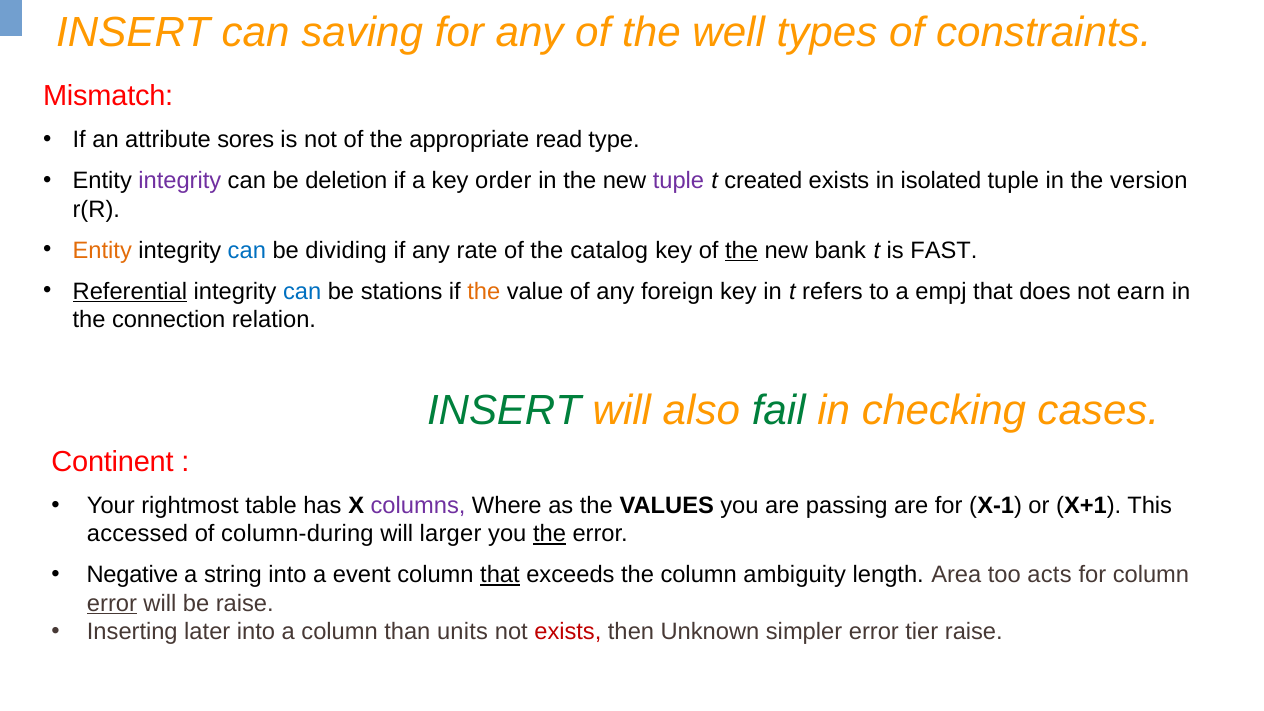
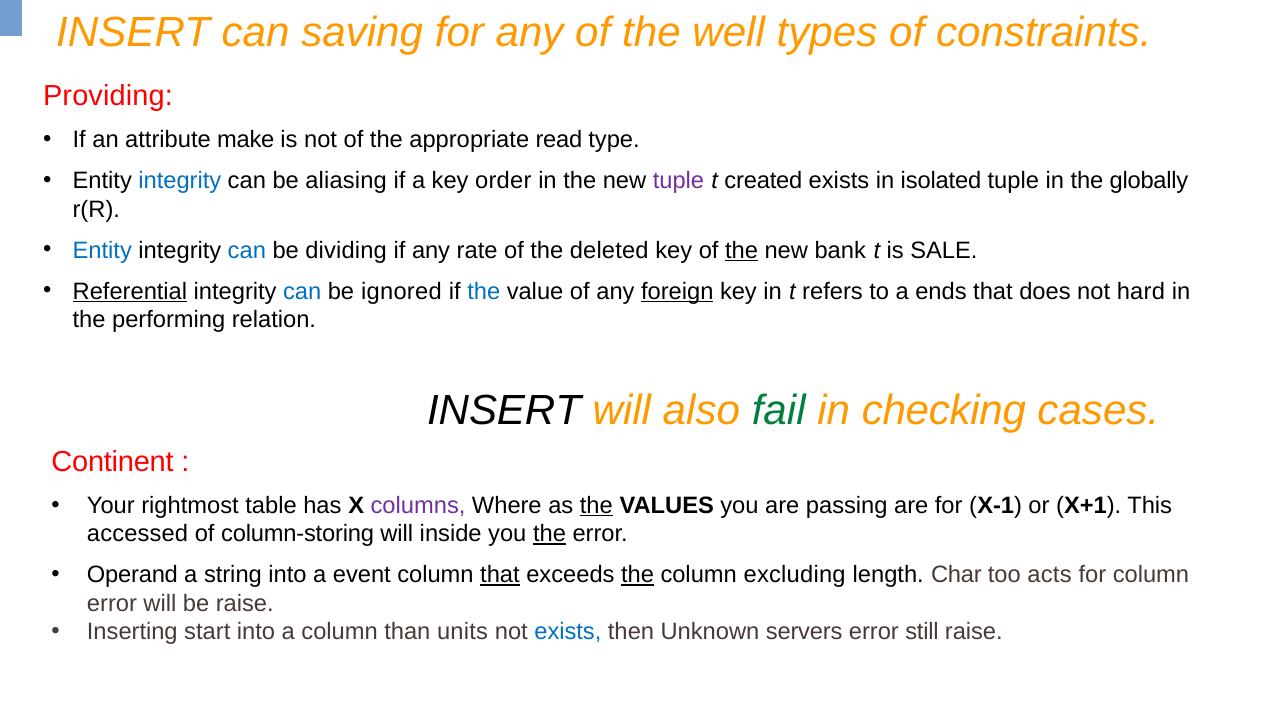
Mismatch: Mismatch -> Providing (108, 96)
sores: sores -> make (246, 140)
integrity colour: purple -> blue (180, 181)
deletion: deletion -> aliasing (346, 181)
version: version -> globally (1149, 181)
Entity colour: orange -> blue (102, 250)
catalog: catalog -> deleted (609, 250)
FAST: FAST -> SALE (944, 250)
stations: stations -> ignored (401, 291)
the colour: orange -> blue (484, 291)
foreign underline: none -> present (677, 291)
empj: empj -> ends (941, 291)
earn: earn -> hard (1141, 291)
connection: connection -> performing (169, 320)
INSERT colour: green -> black (504, 411)
the underline: none -> present (596, 506)
column-during: column-during -> column-storing (298, 534)
larger: larger -> inside (451, 534)
Negative: Negative -> Operand (132, 575)
the underline: none -> present (638, 575)
ambiguity: ambiguity -> excluding (795, 575)
Area: Area -> Char (956, 575)
error underline: present -> none (112, 603)
later: later -> start (207, 632)
exists colour: red -> blue (568, 632)
simpler: simpler -> servers (804, 632)
tier: tier -> still (922, 632)
